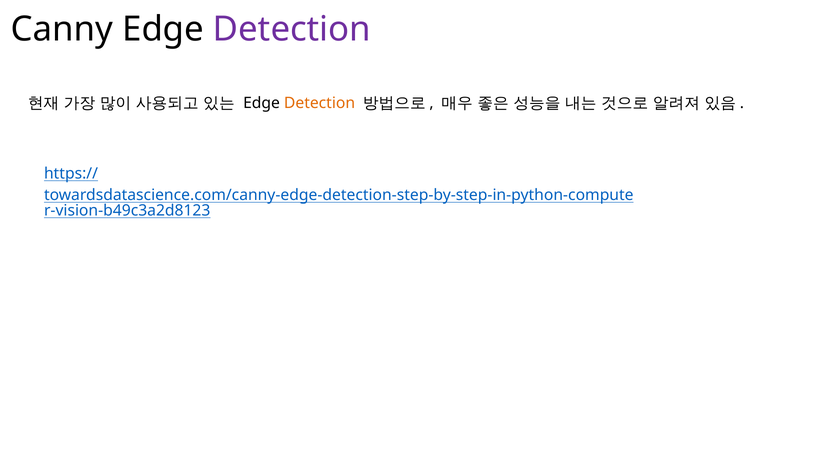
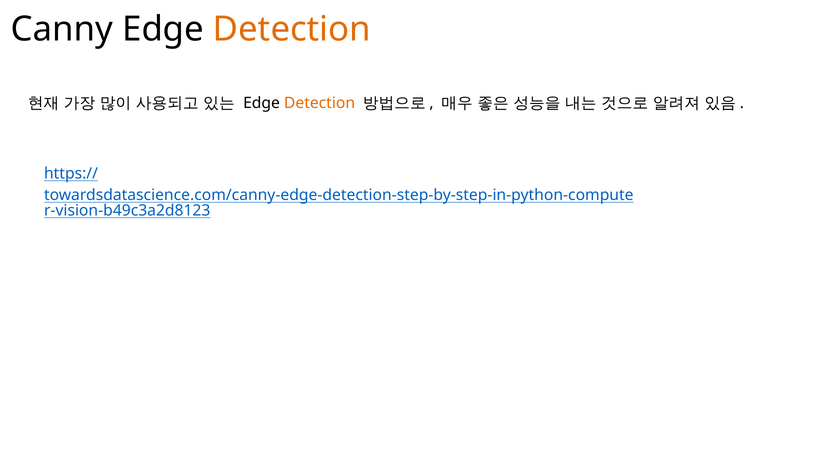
Detection colour: purple -> orange (292, 29)
